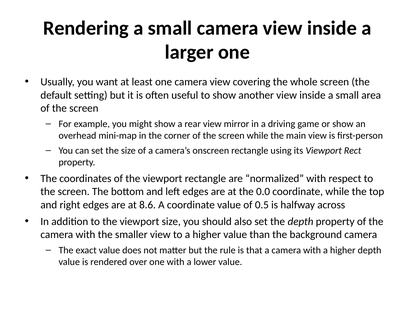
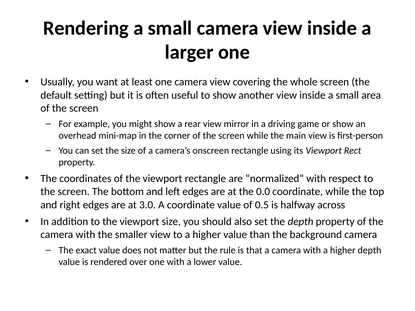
8.6: 8.6 -> 3.0 (148, 205)
